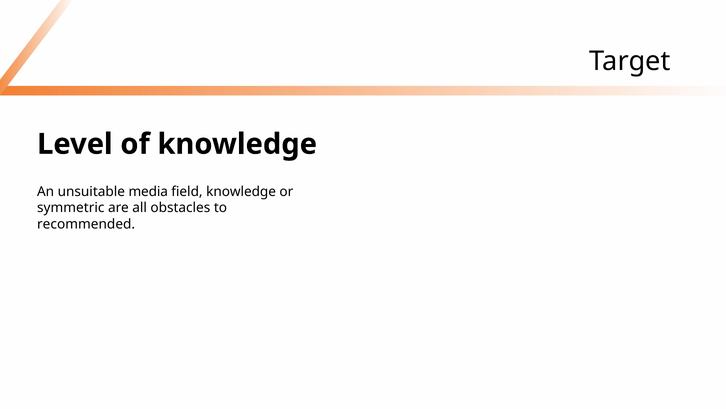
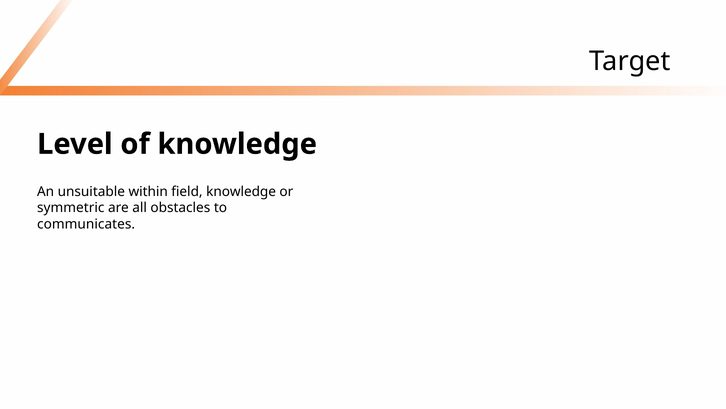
media: media -> within (148, 191)
recommended: recommended -> communicates (86, 224)
